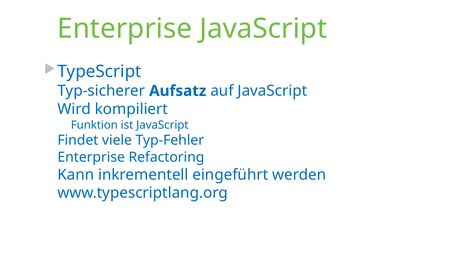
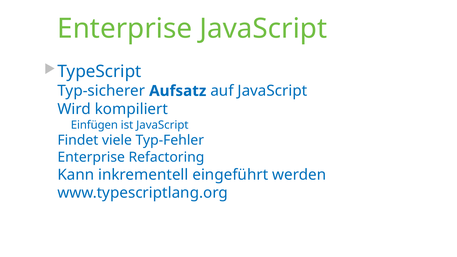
Funktion: Funktion -> Einfügen (94, 125)
